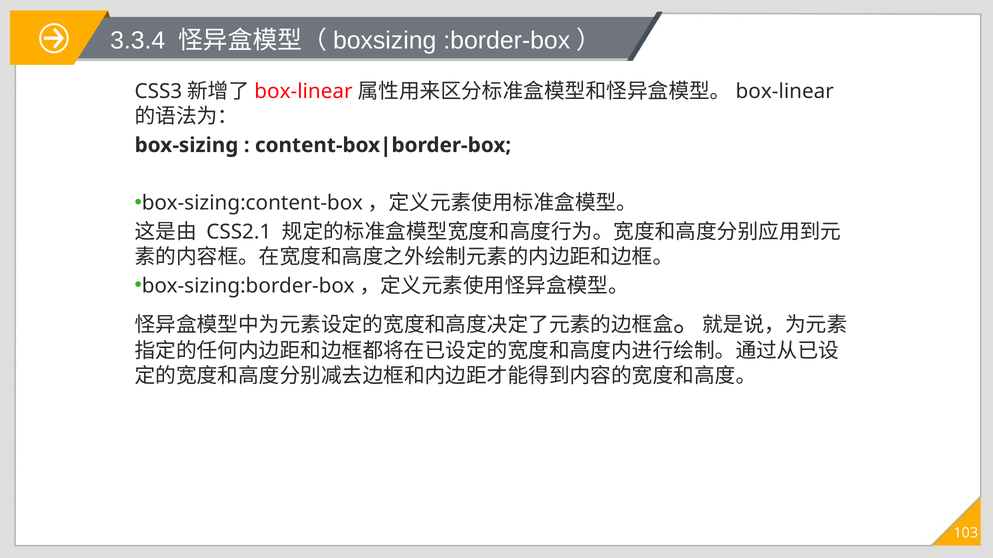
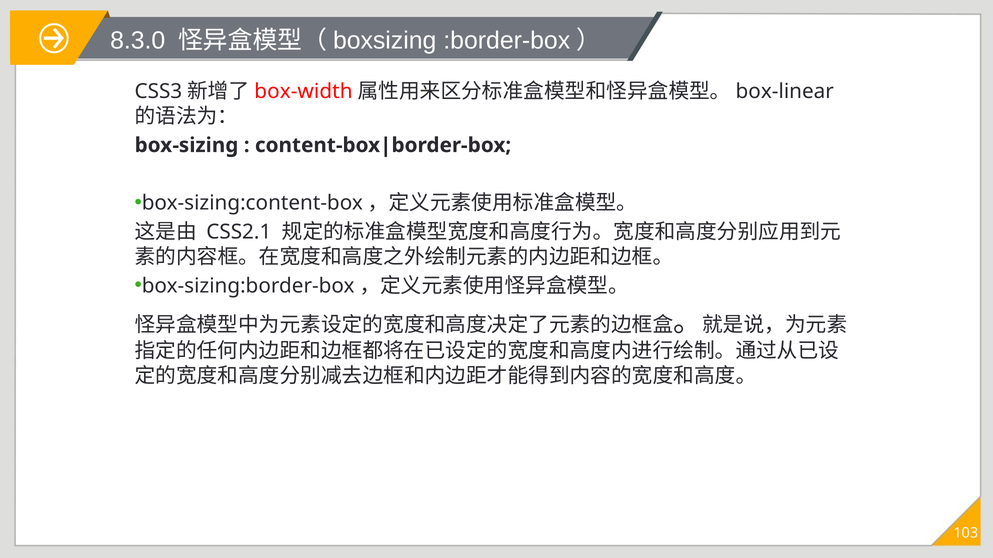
3.3.4: 3.3.4 -> 8.3.0 (138, 41)
box-linear: box-linear -> box-width (303, 92)
